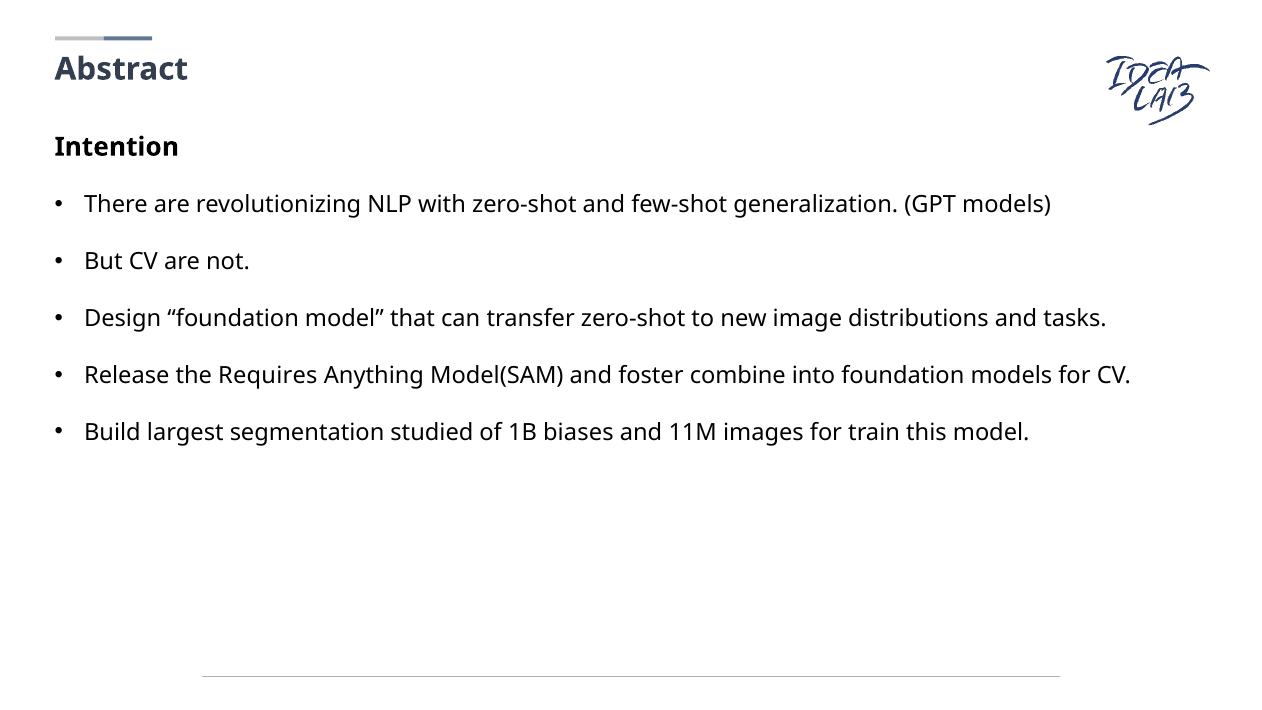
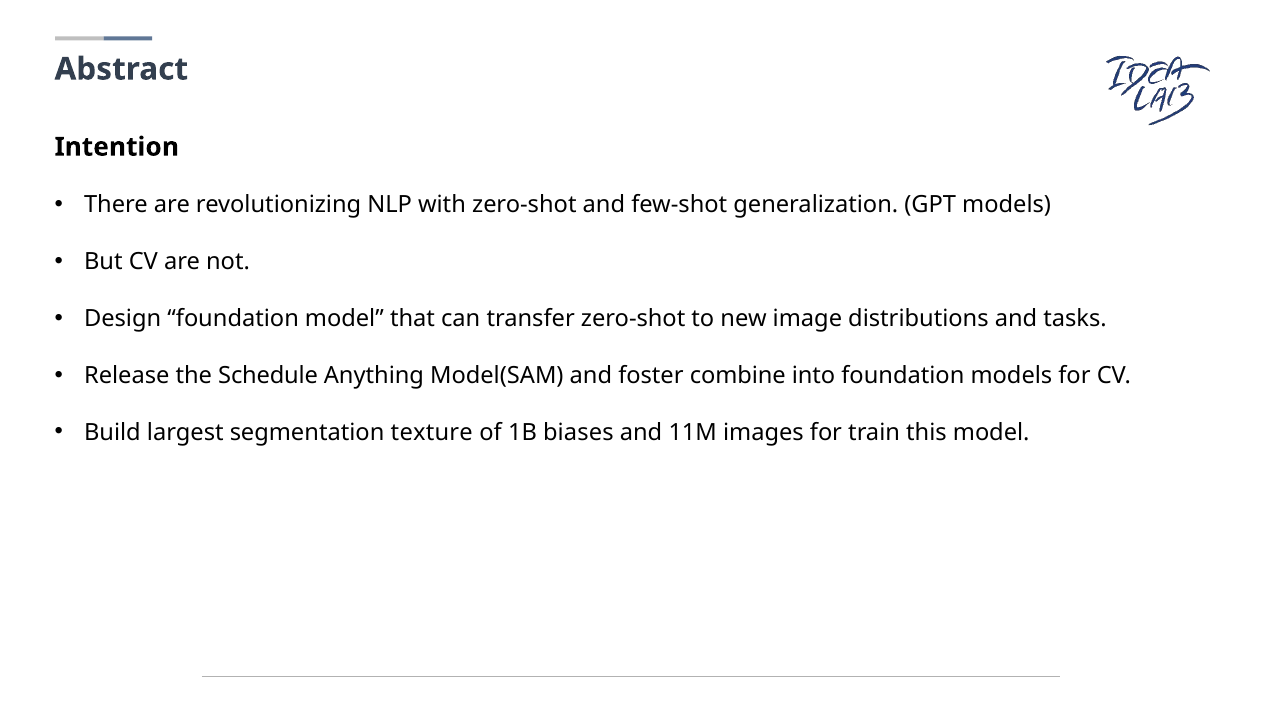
Requires: Requires -> Schedule (268, 375)
studied: studied -> texture (432, 432)
